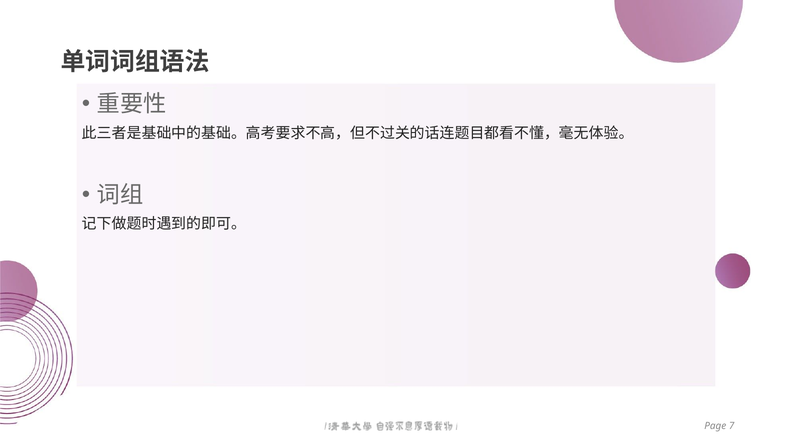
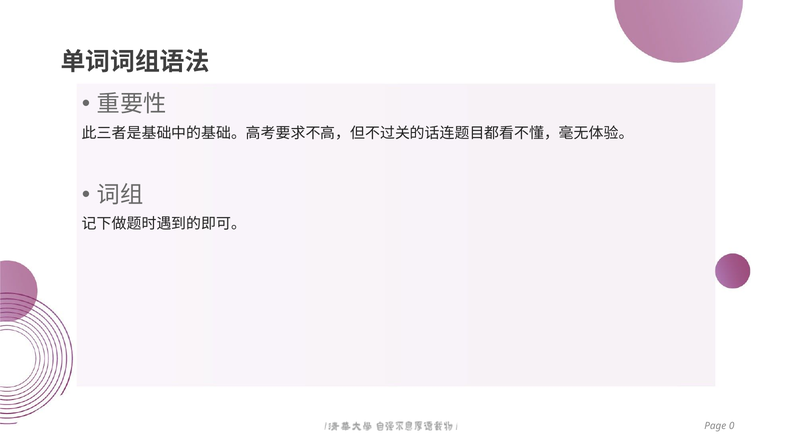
7: 7 -> 0 (732, 426)
